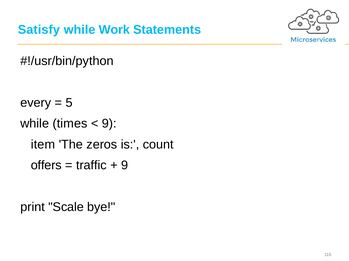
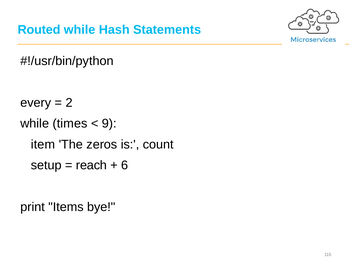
Satisfy: Satisfy -> Routed (39, 30)
Work: Work -> Hash (114, 30)
5: 5 -> 2 (69, 103)
offers: offers -> setup (46, 166)
traffic: traffic -> reach (91, 166)
9: 9 -> 6 (125, 166)
Scale: Scale -> Items (66, 208)
